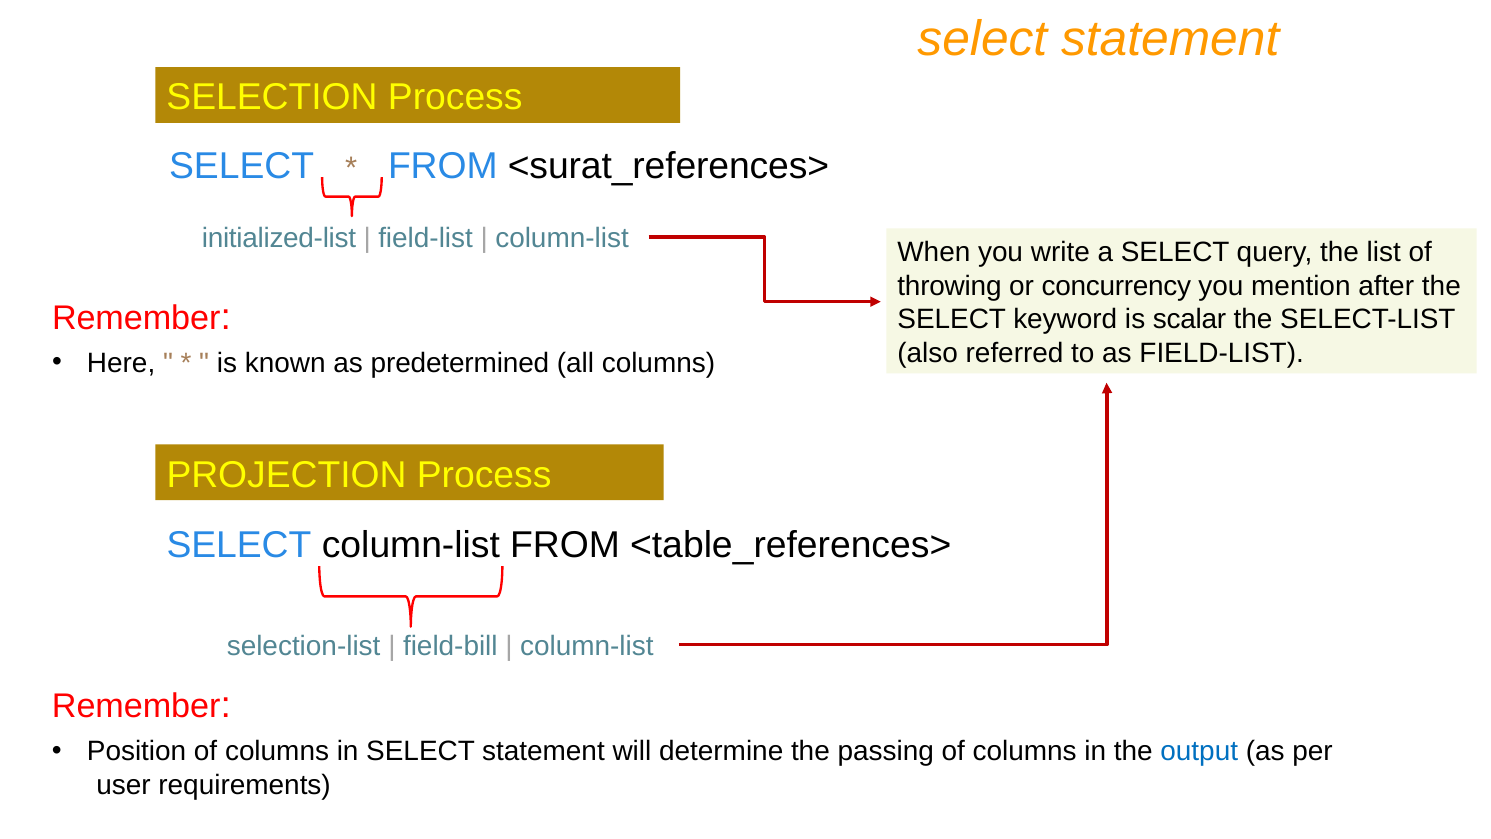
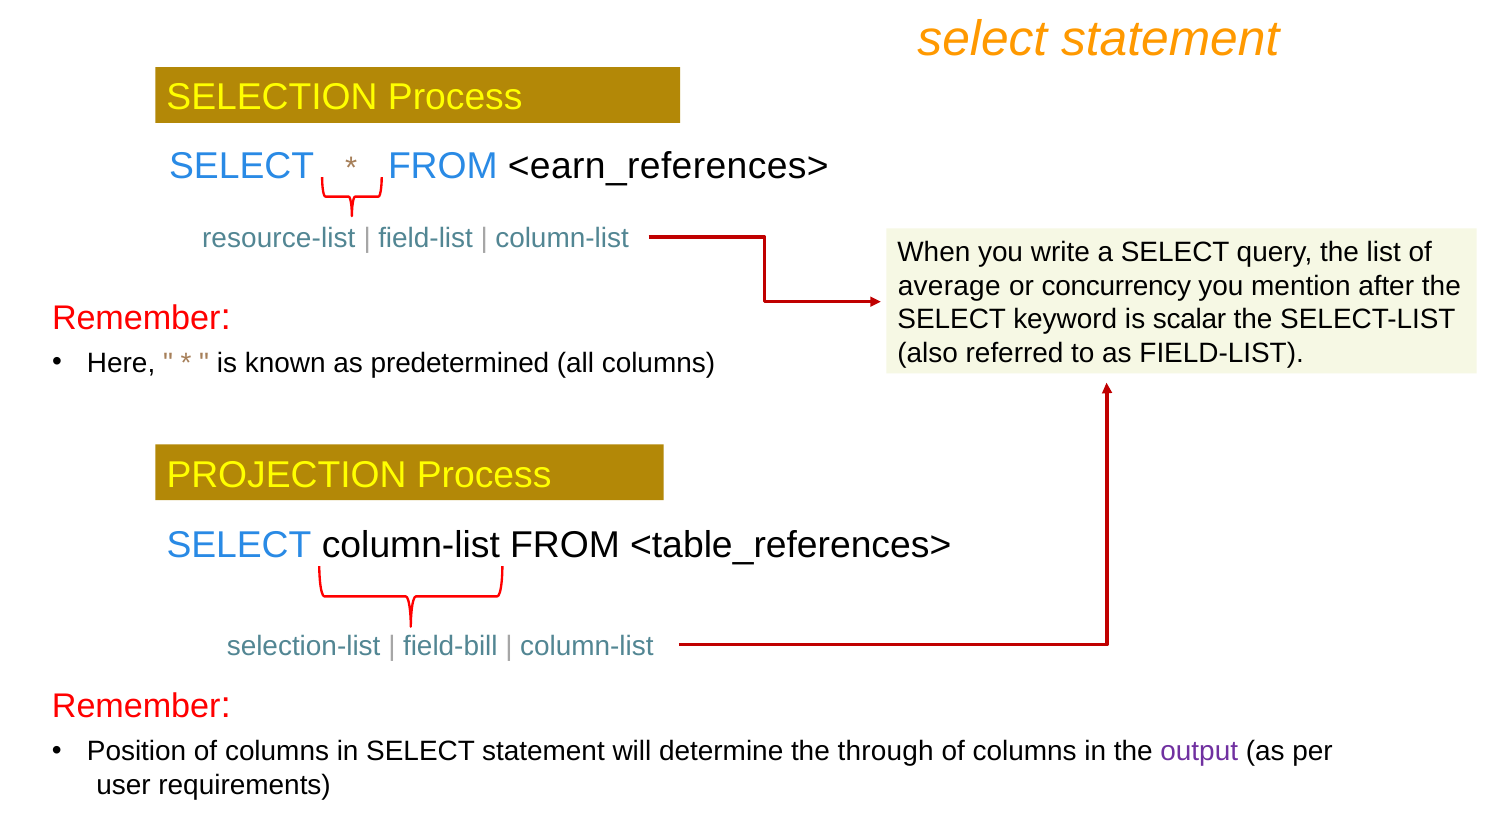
<surat_references>: <surat_references> -> <earn_references> (668, 166)
initialized-list: initialized-list -> resource-list (279, 239)
throwing: throwing -> average (949, 286)
passing: passing -> through (886, 751)
output colour: blue -> purple (1199, 751)
